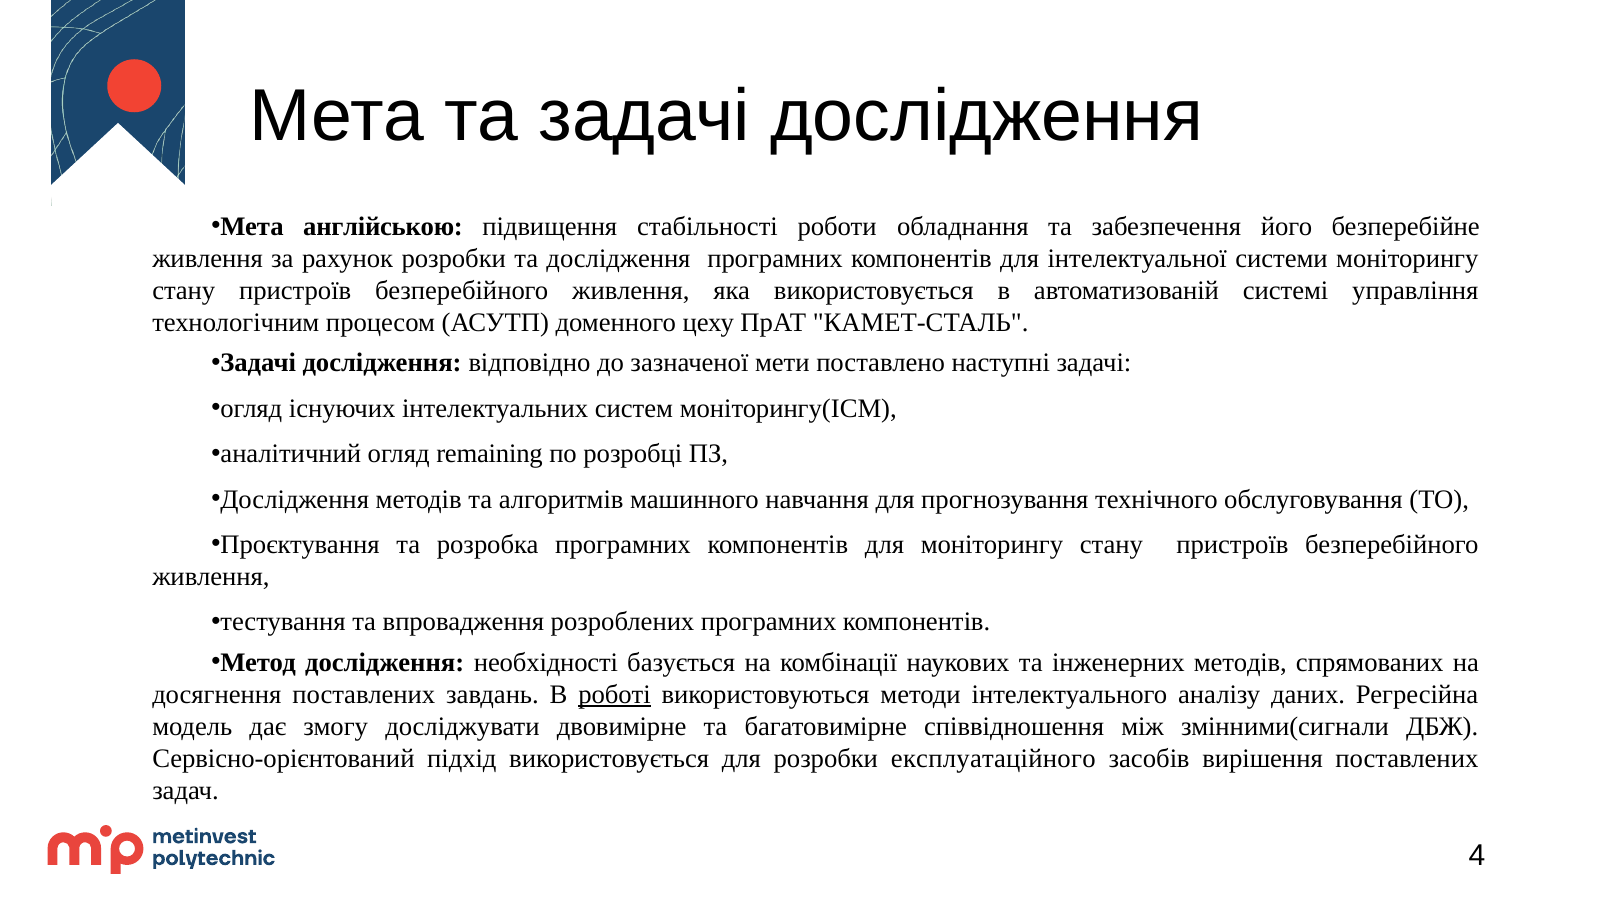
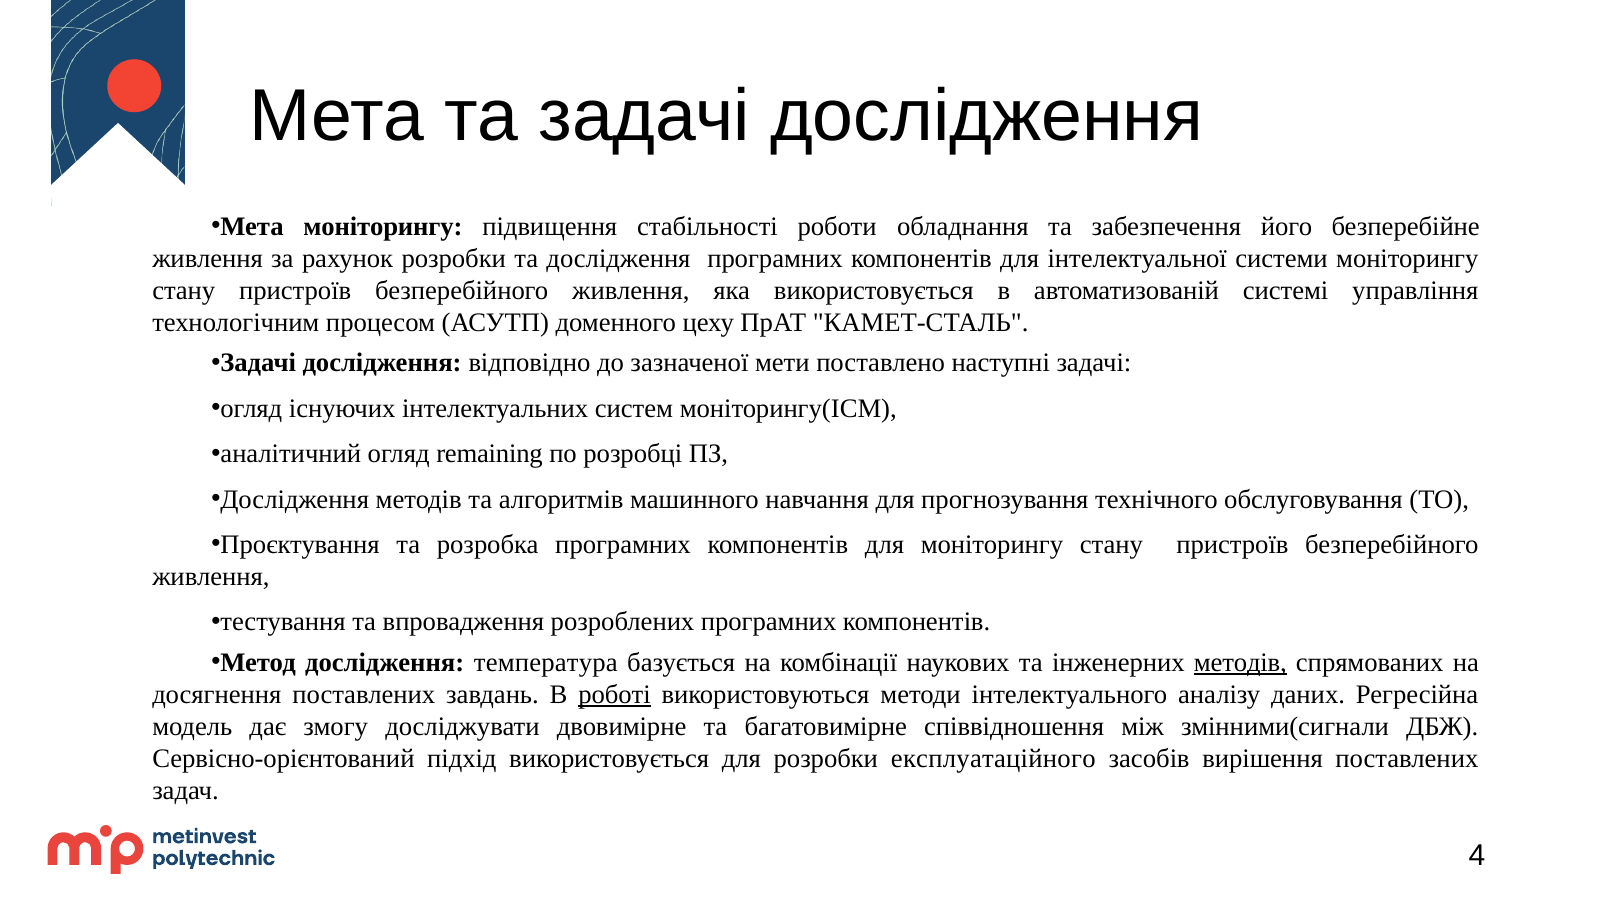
Мета англійською: англійською -> моніторингу (383, 227)
необхідності: необхідності -> температура (546, 662)
методів underline: none -> present (1240, 662)
